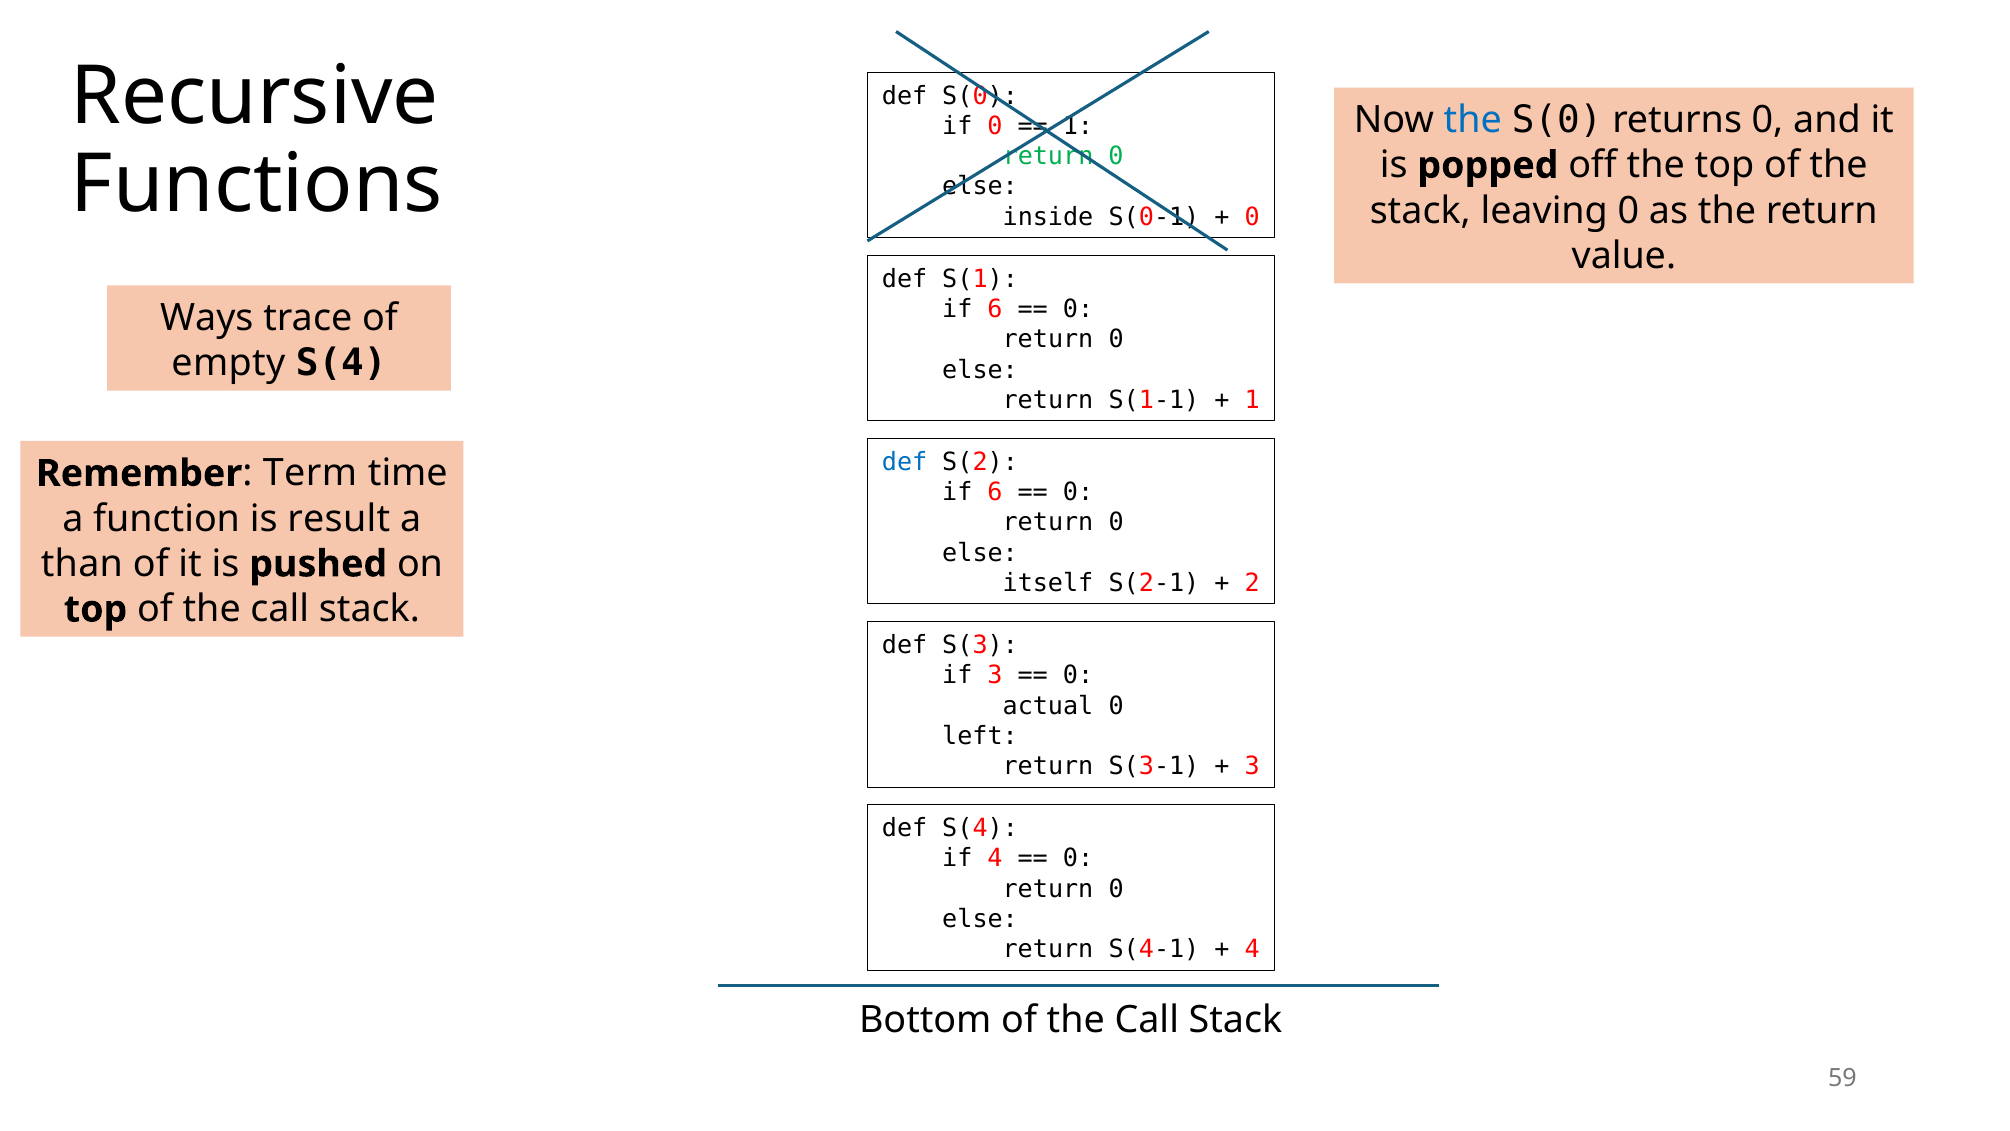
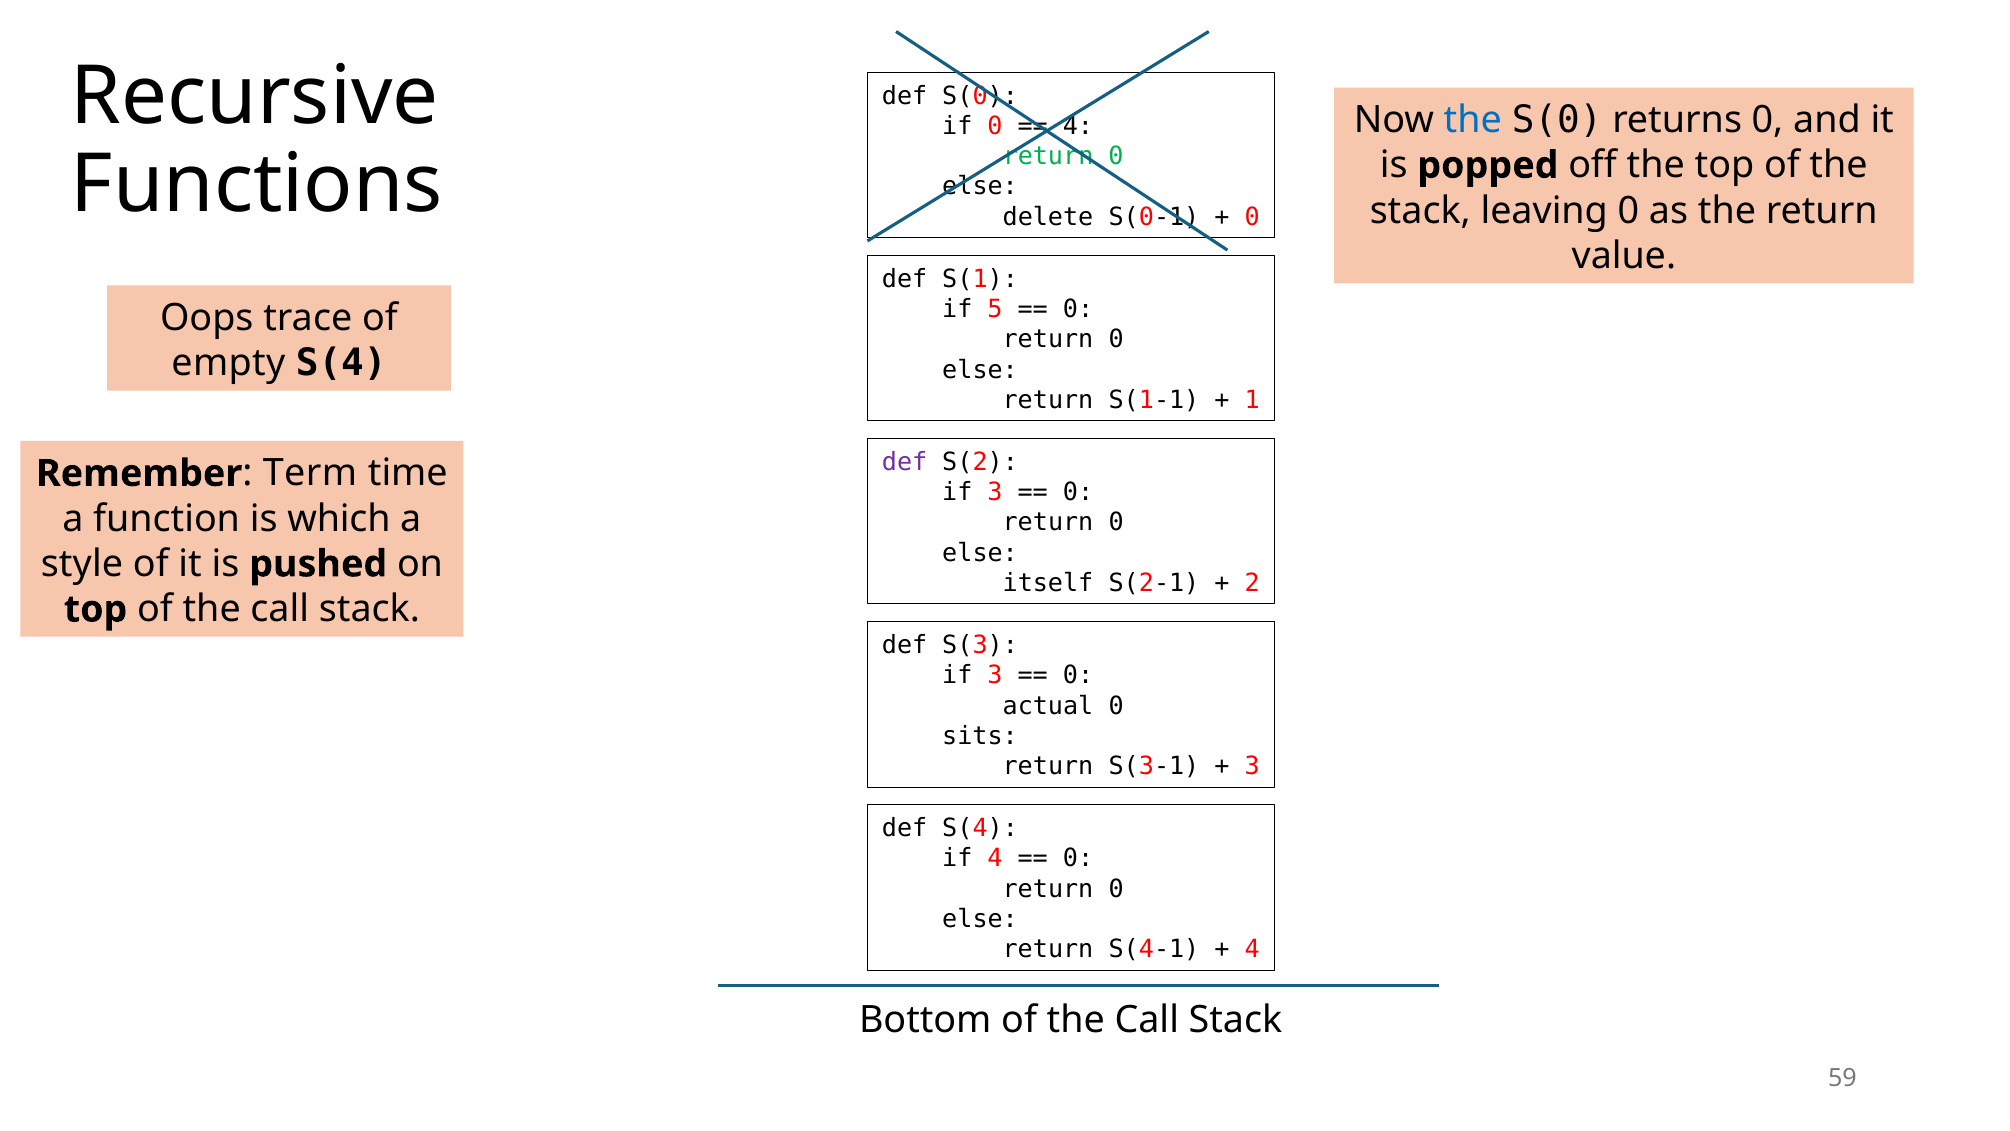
1: 1 -> 4 (1078, 126)
inside: inside -> delete (1048, 217)
6: 6 -> 5 (995, 309)
Ways: Ways -> Oops (207, 318)
def colour: blue -> purple (905, 462)
6: 6 -> 3 (995, 492)
result: result -> which (339, 519)
than: than -> style (82, 564)
left: left -> sits (980, 736)
